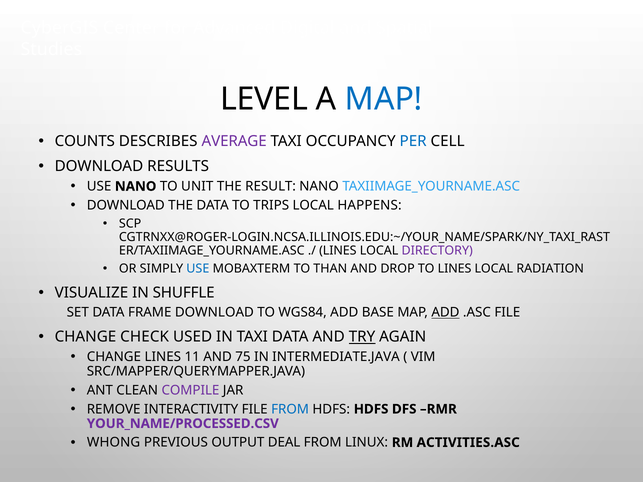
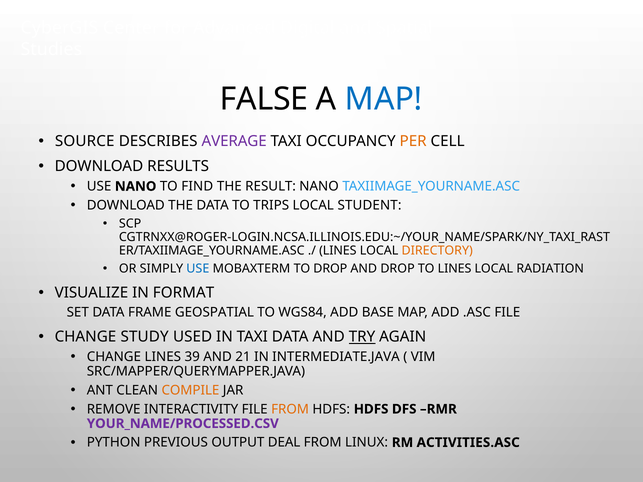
LEVEL: LEVEL -> FALSE (264, 99)
COUNTS: COUNTS -> SOURCE (85, 141)
PER colour: blue -> orange (413, 141)
UNIT: UNIT -> FIND (197, 186)
HAPPENS: HAPPENS -> STUDENT (370, 205)
DIRECTORY colour: purple -> orange (437, 251)
TO THAN: THAN -> DROP (330, 269)
SHUFFLE: SHUFFLE -> FORMAT (184, 293)
FRAME DOWNLOAD: DOWNLOAD -> GEOSPATIAL (214, 313)
ADD underline: present -> none (445, 313)
CHECK: CHECK -> STUDY (145, 337)
11: 11 -> 39 (192, 357)
75: 75 -> 21 (243, 357)
COMPILE colour: purple -> orange (190, 390)
FROM colour: blue -> orange (290, 409)
WHONG: WHONG -> PYTHON (114, 443)
